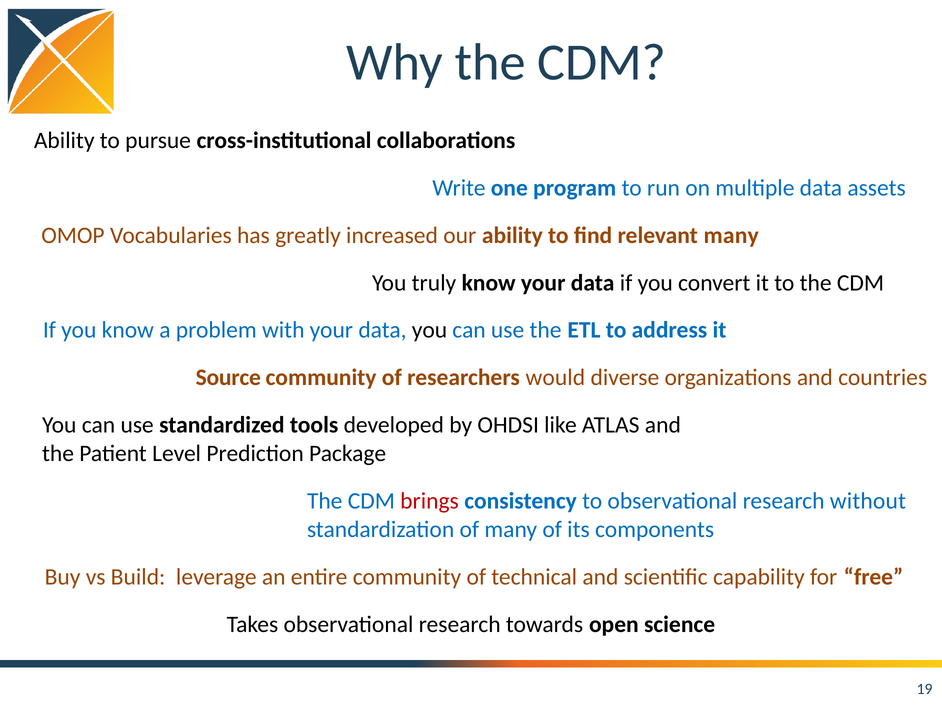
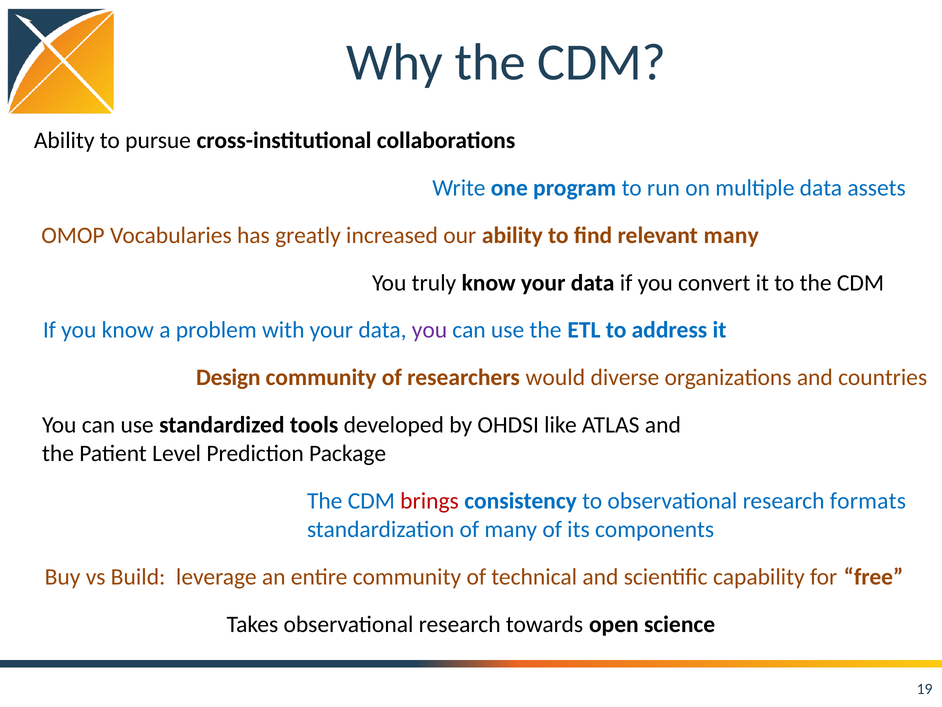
you colour: black -> purple (429, 330)
Source: Source -> Design (228, 377)
without: without -> formats (868, 501)
